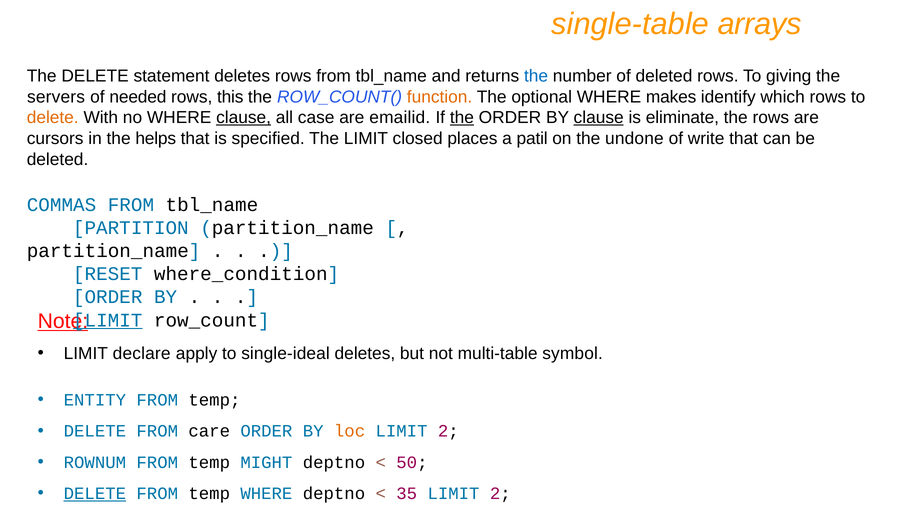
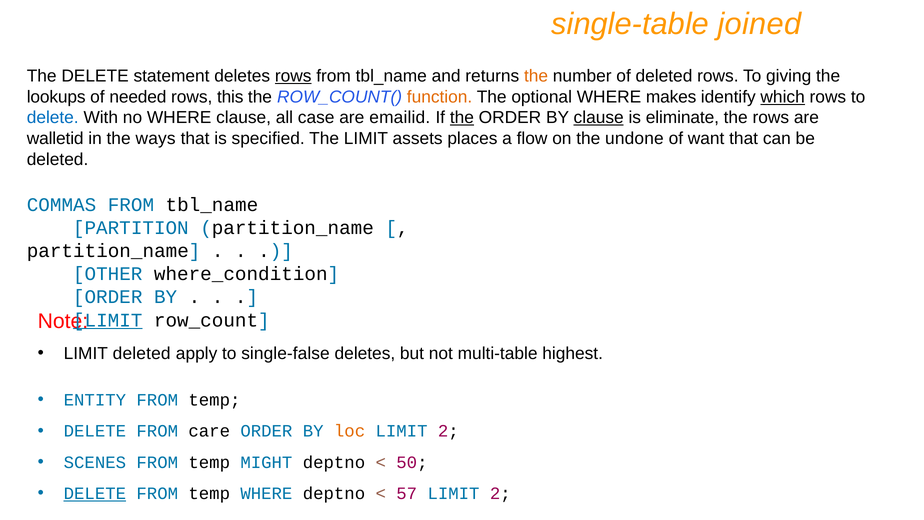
arrays: arrays -> joined (759, 24)
rows underline: none -> present (293, 76)
the colour: blue -> orange (536, 76)
servers: servers -> lookups (56, 97)
which underline: none -> present (783, 97)
delete colour: orange -> blue (53, 118)
clause underline: present -> none (244, 118)
cursors: cursors -> walletid (55, 139)
helps: helps -> ways (156, 139)
closed: closed -> assets (418, 139)
patil: patil -> flow (532, 139)
write: write -> want (706, 139)
RESET: RESET -> OTHER (108, 274)
Note underline: present -> none (63, 321)
LIMIT declare: declare -> deleted (142, 353)
single-ideal: single-ideal -> single-false (285, 353)
symbol: symbol -> highest (573, 353)
ROWNUM: ROWNUM -> SCENES (95, 462)
35: 35 -> 57 (407, 493)
